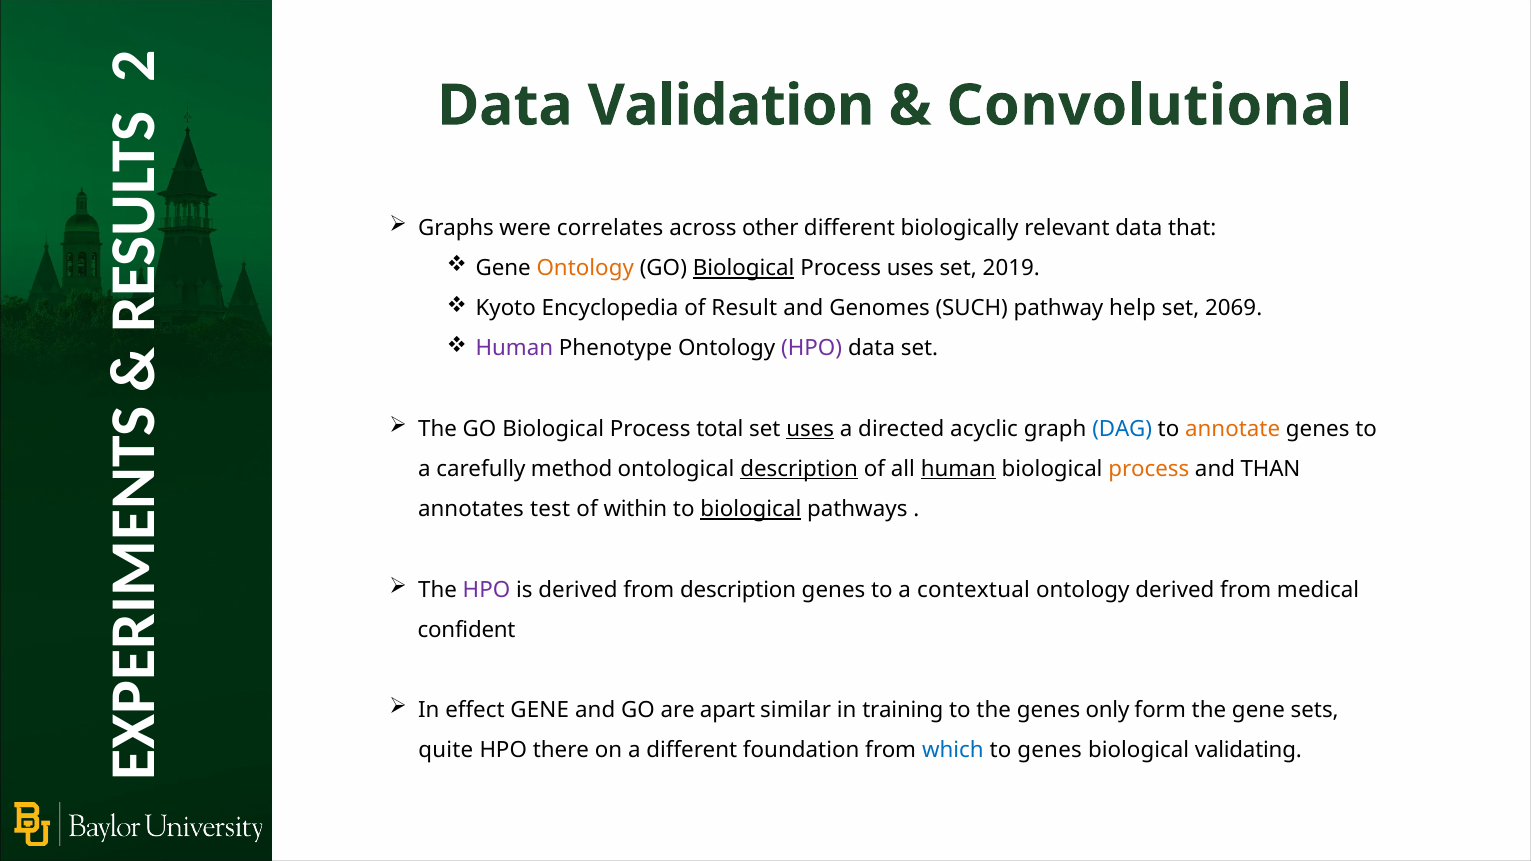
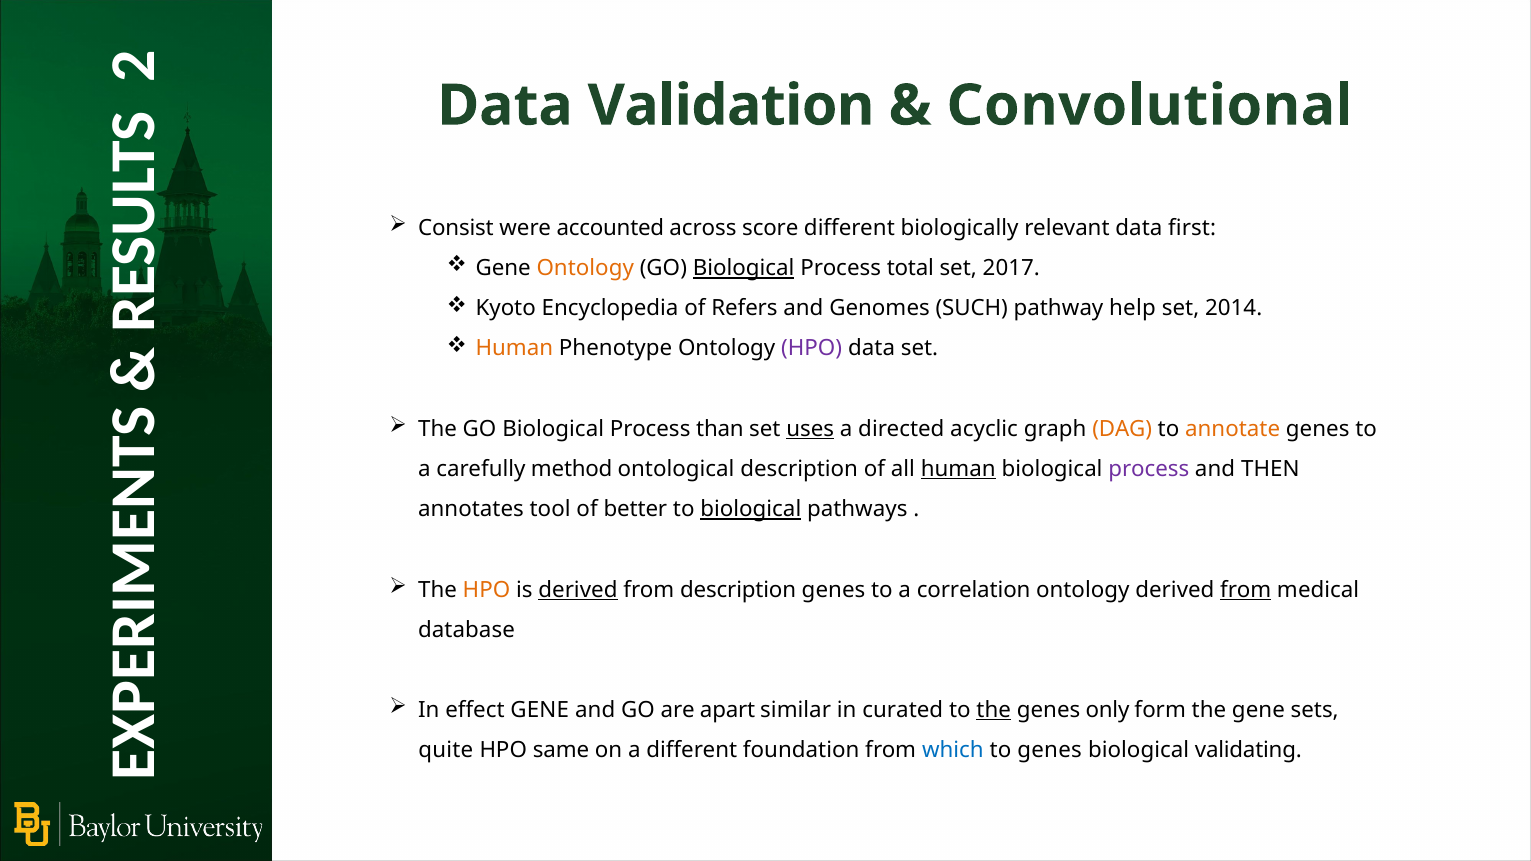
Graphs: Graphs -> Consist (456, 228)
correlates: correlates -> accounted (610, 228)
other: other -> score (770, 228)
that: that -> first (1192, 228)
Process uses: uses -> total (910, 268)
2019: 2019 -> 2017 (1011, 268)
Result: Result -> Refers (744, 308)
2069: 2069 -> 2014 (1234, 308)
Human colour: purple -> orange (514, 349)
total: total -> than (720, 429)
DAG colour: blue -> orange (1122, 429)
description underline: present -> none (799, 469)
process colour: orange -> purple (1149, 469)
THAN: THAN -> THEN (1270, 469)
test: test -> tool (550, 509)
within: within -> better (635, 509)
HPO colour: purple -> orange (486, 590)
derived underline: none -> present (578, 590)
contextual: contextual -> correlation (974, 590)
from underline: none -> present (1246, 590)
confident: confident -> database (466, 630)
training: training -> curated (903, 710)
the underline: none -> present (994, 710)
there: there -> same (561, 751)
